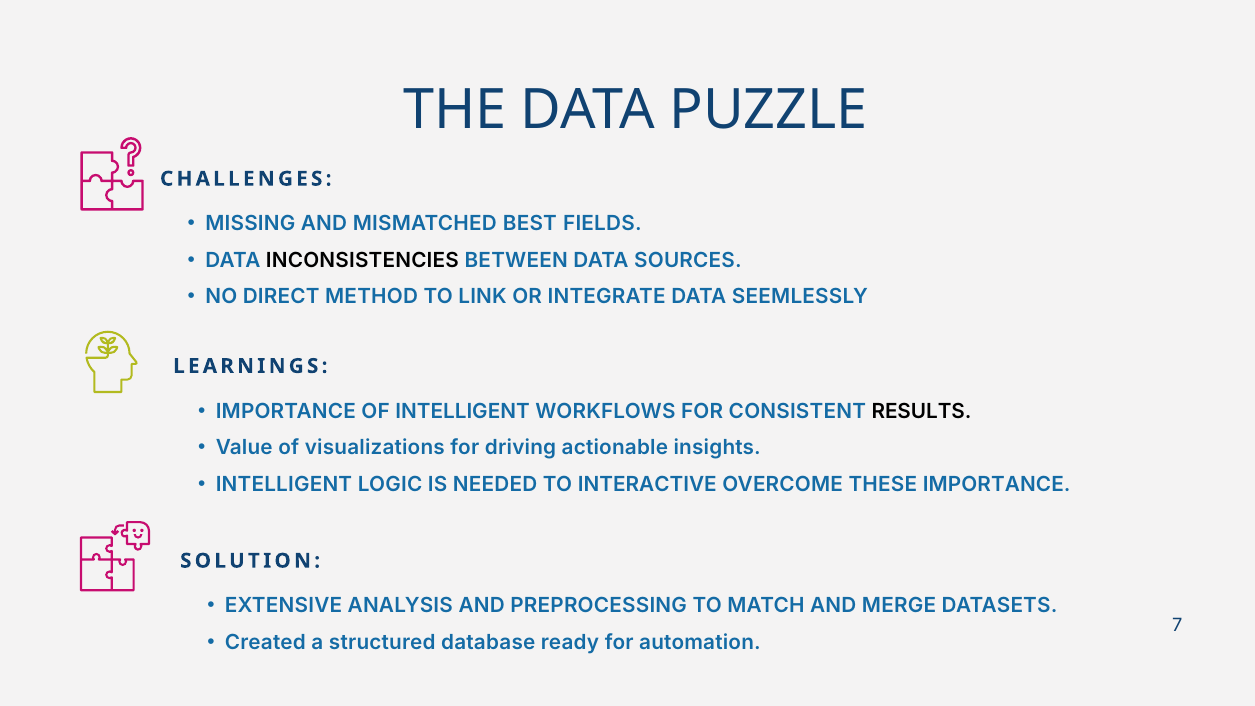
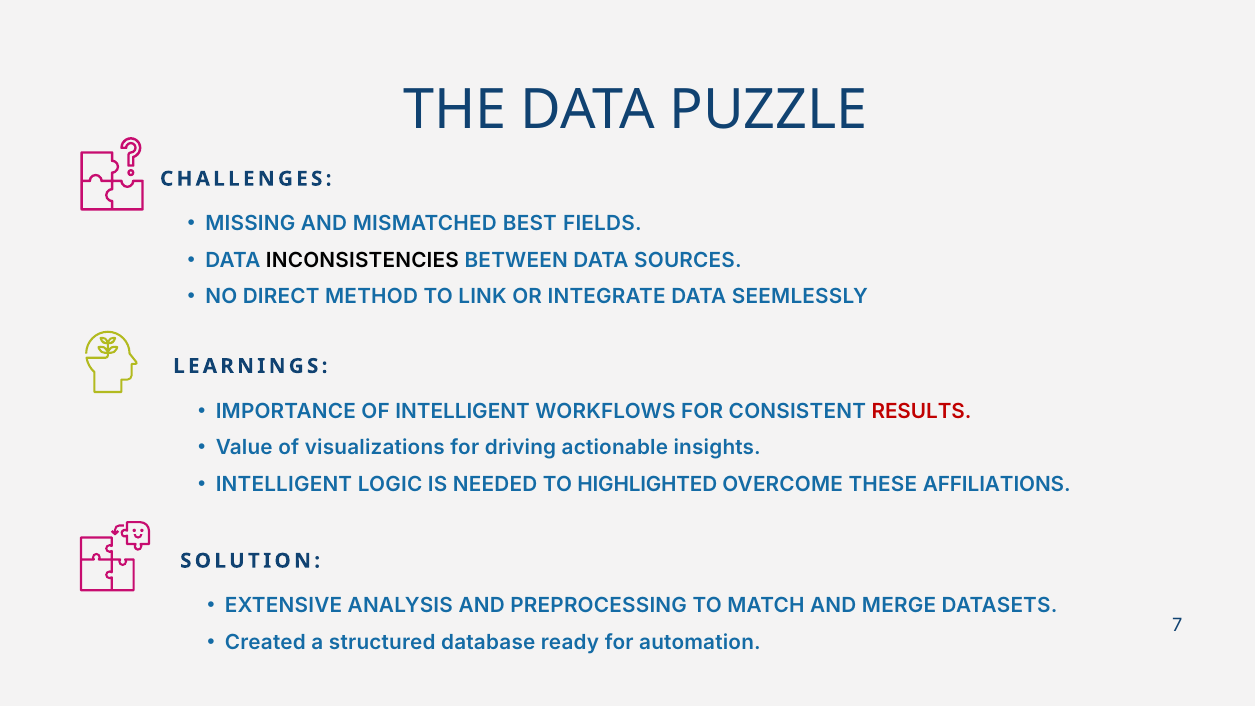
RESULTS colour: black -> red (921, 411)
INTERACTIVE: INTERACTIVE -> HIGHLIGHTED (647, 484)
THESE IMPORTANCE: IMPORTANCE -> AFFILIATIONS (997, 484)
